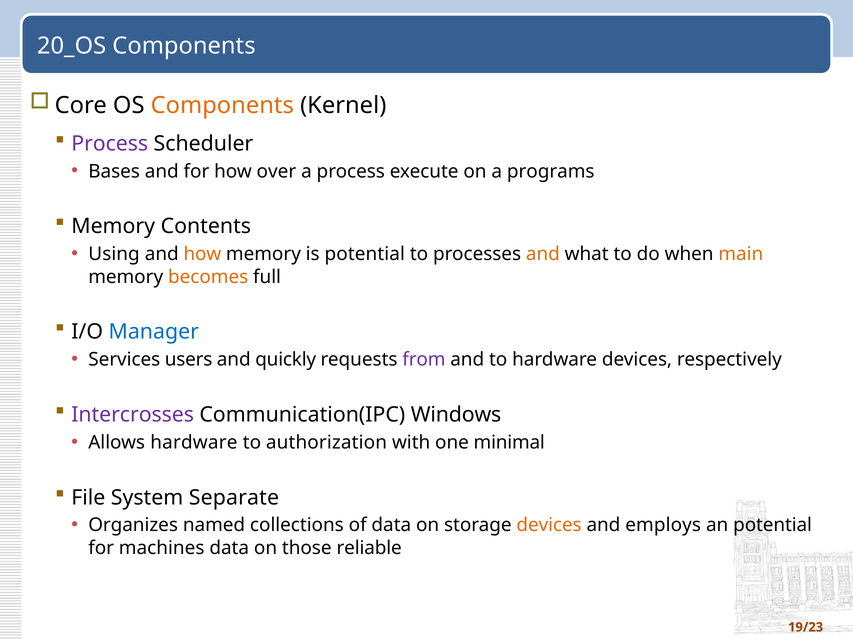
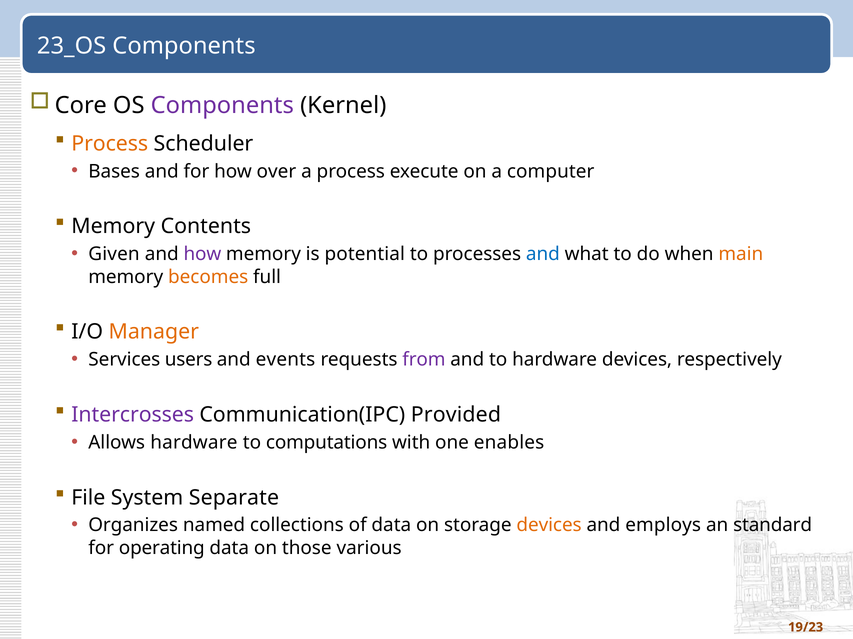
20_OS: 20_OS -> 23_OS (72, 46)
Components colour: orange -> purple (222, 105)
Process colour: purple -> orange (110, 144)
programs: programs -> computer (551, 171)
Using: Using -> Given (114, 254)
how colour: orange -> purple (202, 254)
and colour: orange -> blue (543, 254)
Manager colour: blue -> orange (154, 332)
quickly: quickly -> events (286, 360)
Windows: Windows -> Provided (456, 415)
authorization: authorization -> computations (327, 443)
minimal: minimal -> enables (509, 443)
an potential: potential -> standard (773, 526)
machines: machines -> operating (162, 549)
reliable: reliable -> various (369, 549)
